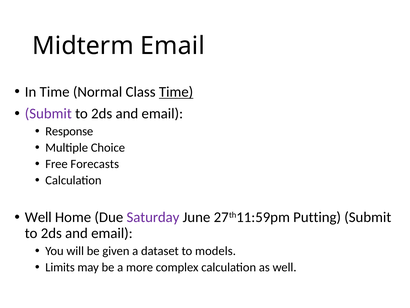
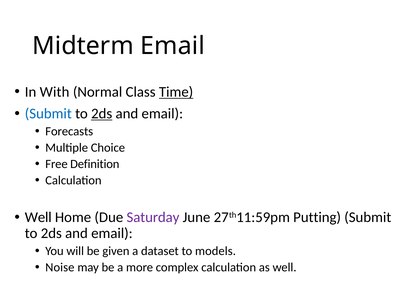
In Time: Time -> With (55, 92)
Submit colour: purple -> blue (48, 113)
2ds underline: none -> present (102, 113)
Response: Response -> Forecasts (69, 131)
Forecasts: Forecasts -> Definition (95, 164)
Limits: Limits -> Noise (60, 267)
